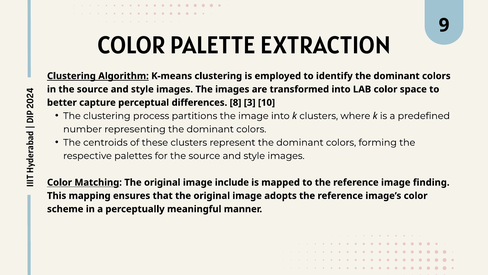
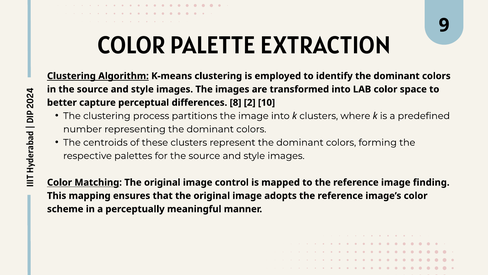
8 3: 3 -> 2 (250, 102)
include: include -> control (232, 182)
